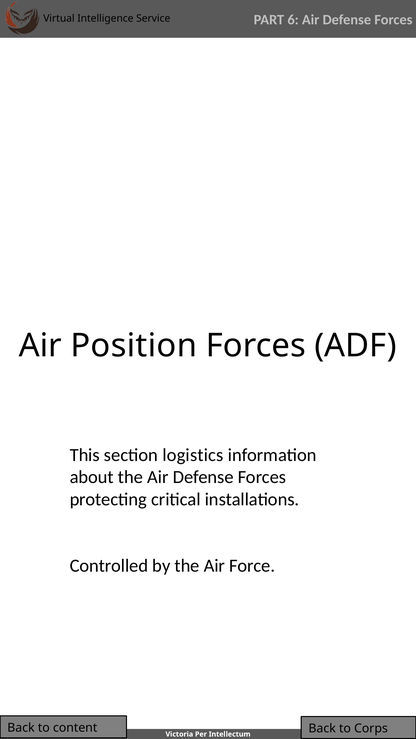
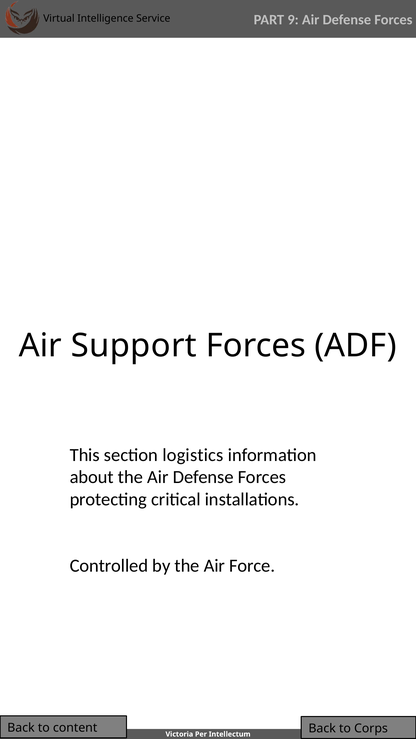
6: 6 -> 9 (293, 20)
Position: Position -> Support (134, 346)
